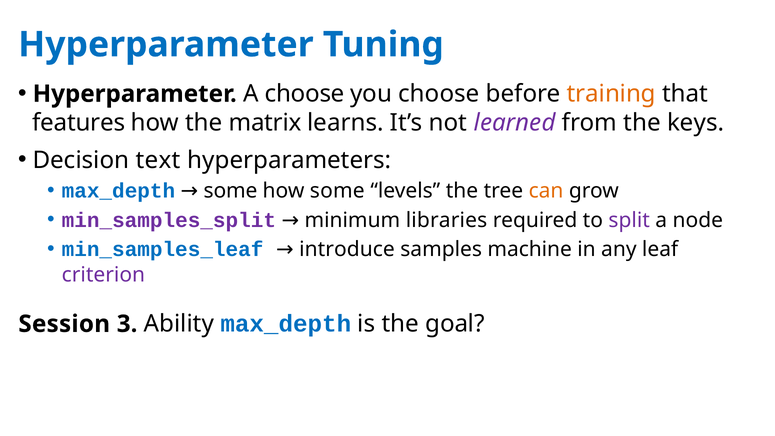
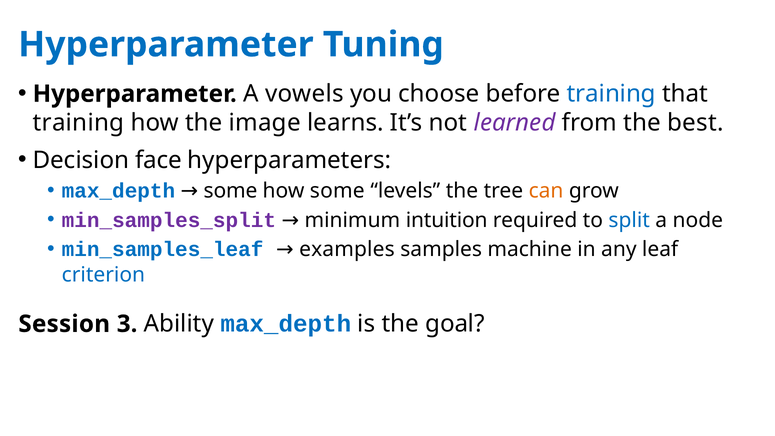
A choose: choose -> vowels (304, 94)
training colour: orange -> blue (611, 94)
features: features -> training (79, 123)
matrix: matrix -> image (265, 123)
keys: keys -> best (695, 123)
text: text -> face (158, 160)
libraries: libraries -> intuition (447, 220)
split colour: purple -> blue (629, 220)
introduce: introduce -> examples (347, 249)
criterion colour: purple -> blue (103, 275)
